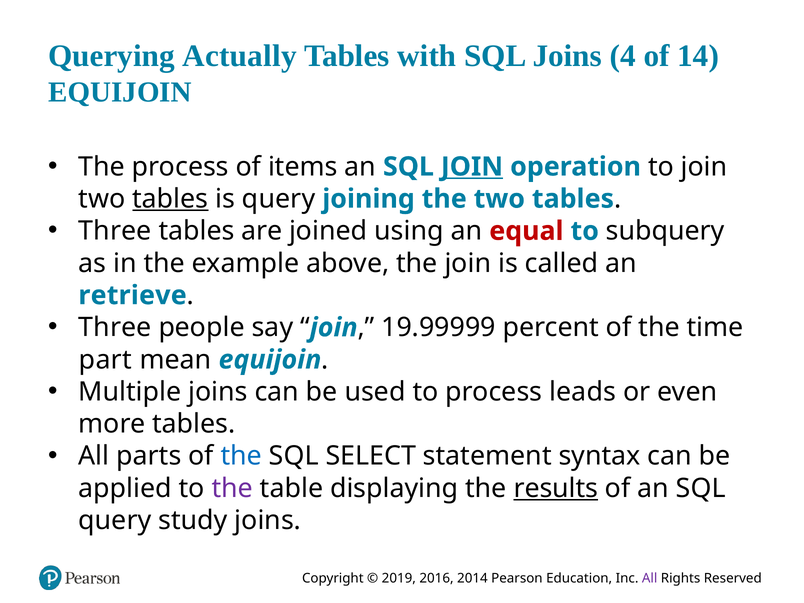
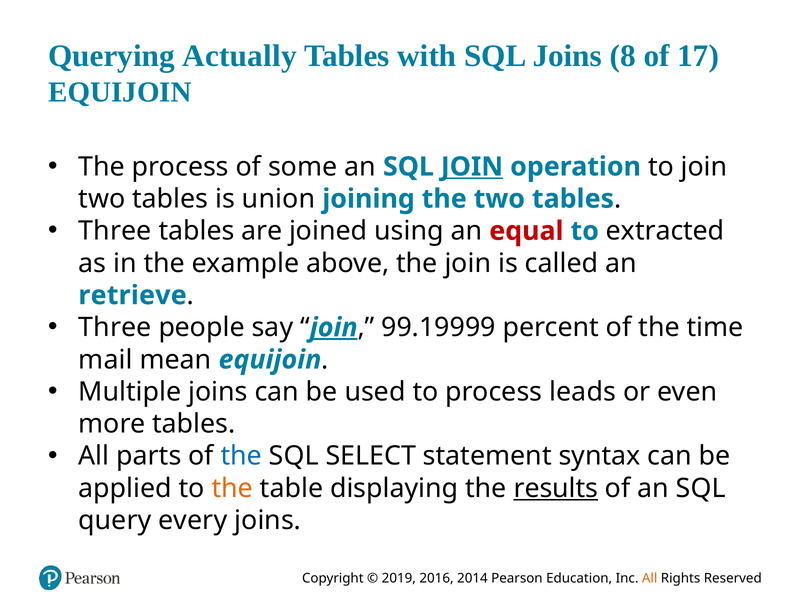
4: 4 -> 8 (623, 56)
14: 14 -> 17 (698, 56)
items: items -> some (303, 167)
tables underline: present -> none (170, 199)
is query: query -> union (279, 199)
subquery: subquery -> extracted (665, 231)
join underline: none -> present (334, 328)
19.99999: 19.99999 -> 99.19999 (439, 328)
part: part -> mail (106, 360)
the colour: purple -> orange (232, 488)
study: study -> every (193, 520)
All colour: purple -> orange (650, 578)
